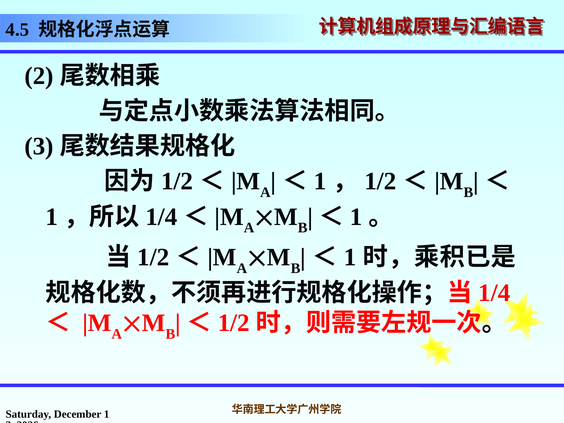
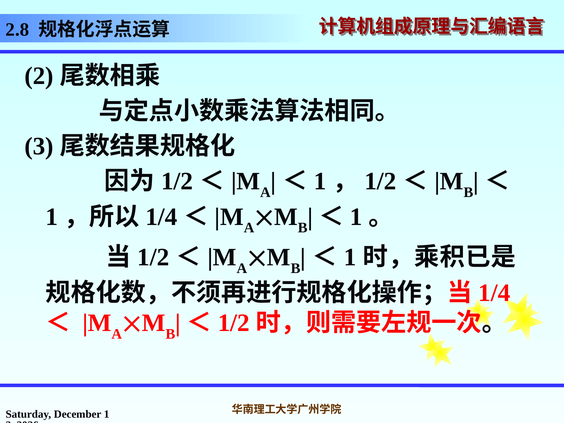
4.5: 4.5 -> 2.8 (17, 29)
